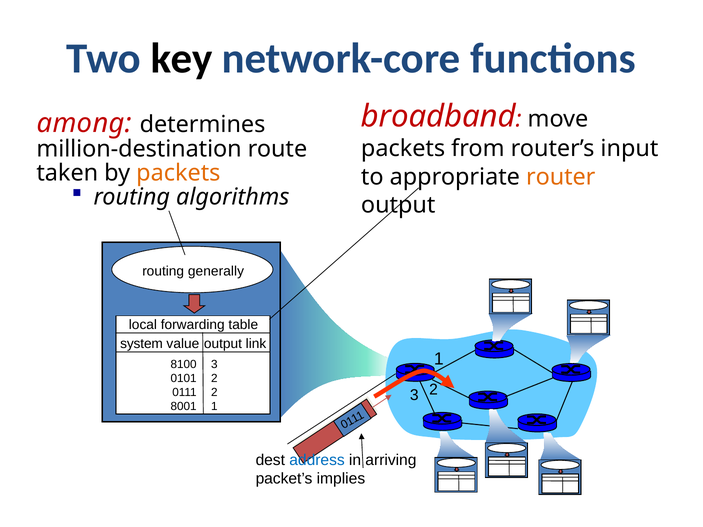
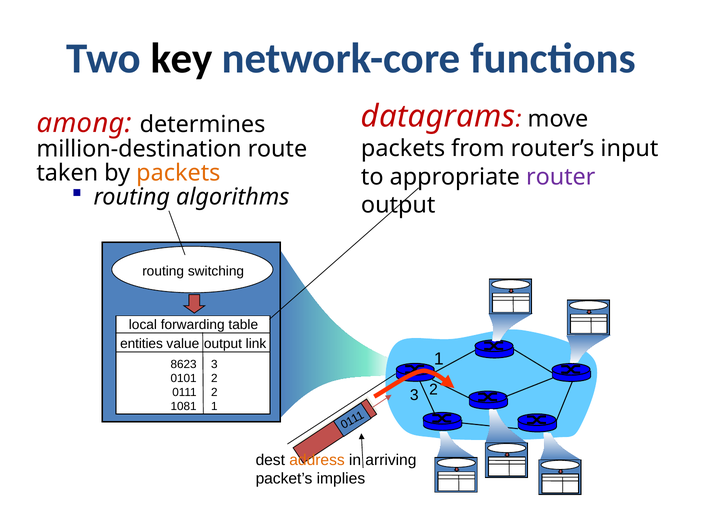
broadband: broadband -> datagrams (438, 116)
router colour: orange -> purple (561, 177)
generally: generally -> switching (216, 271)
system: system -> entities (142, 344)
8100: 8100 -> 8623 (184, 364)
8001: 8001 -> 1081 (184, 407)
address colour: blue -> orange (317, 460)
